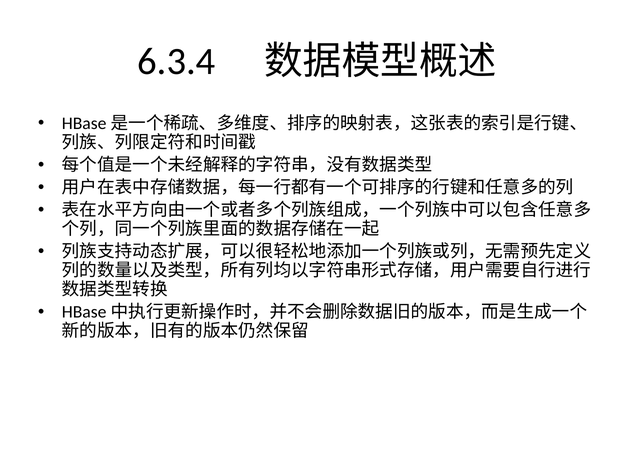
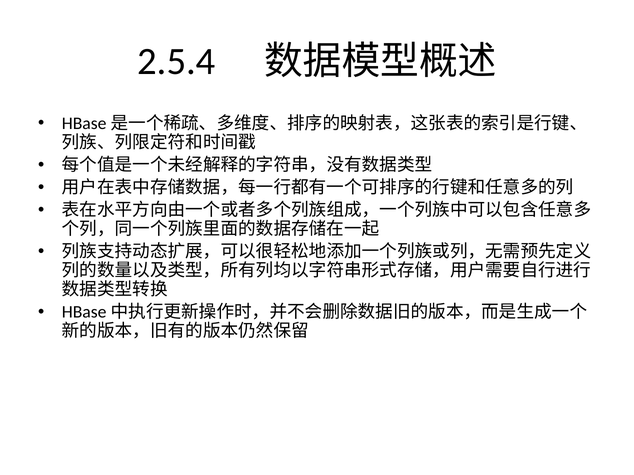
6.3.4: 6.3.4 -> 2.5.4 (176, 61)
